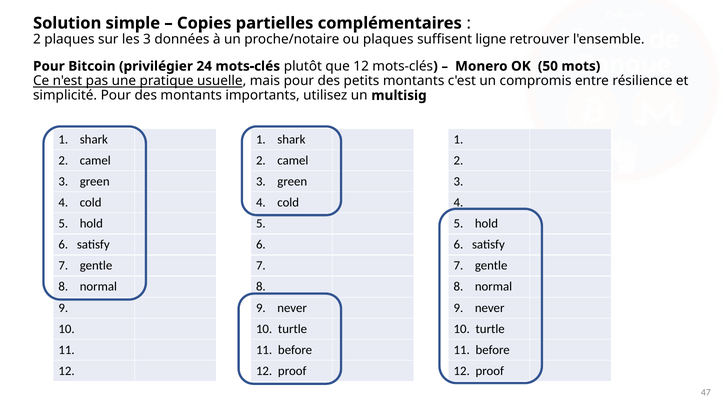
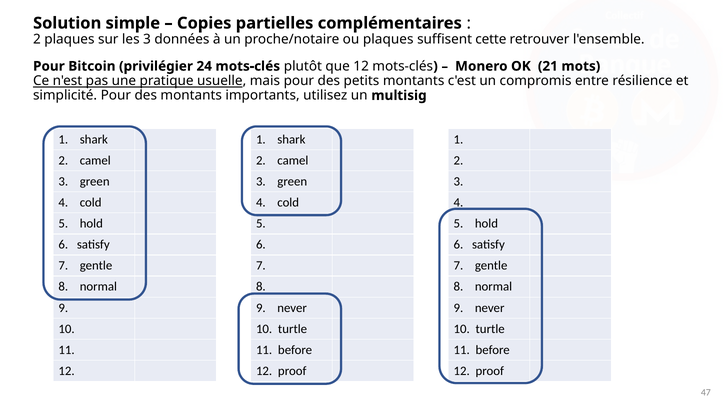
ligne: ligne -> cette (491, 39)
50: 50 -> 21 (548, 66)
